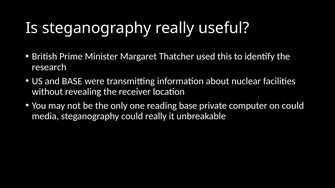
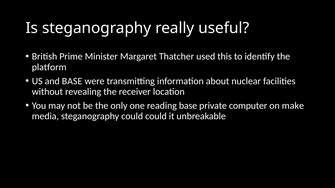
research: research -> platform (49, 67)
on could: could -> make (293, 106)
could really: really -> could (156, 116)
